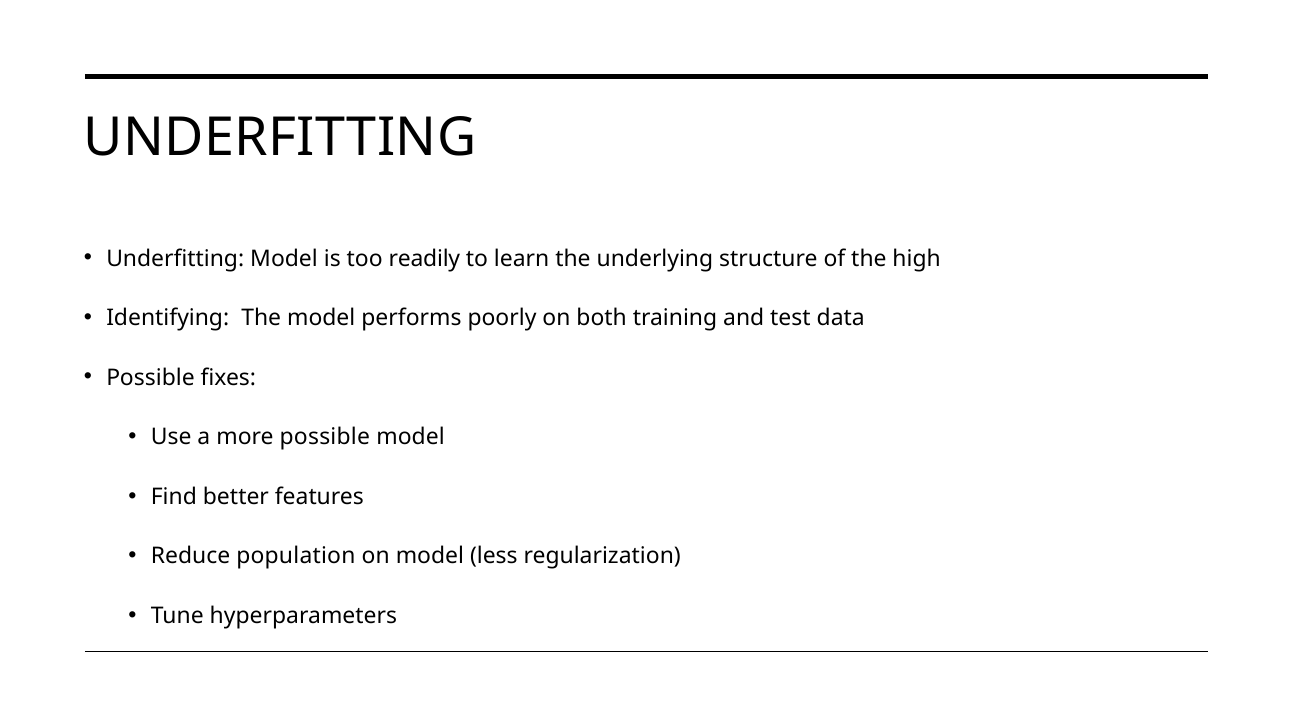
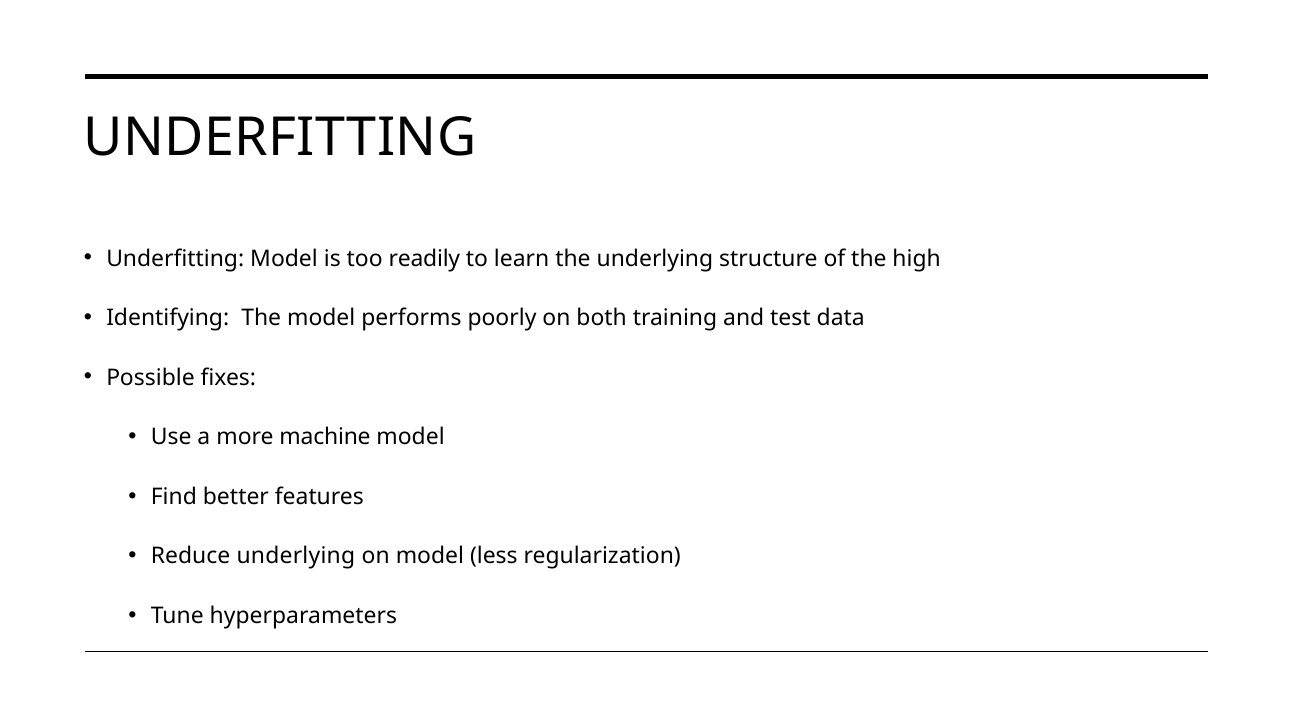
more possible: possible -> machine (325, 437)
Reduce population: population -> underlying (296, 557)
